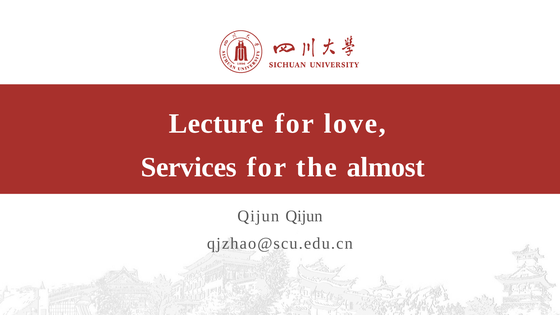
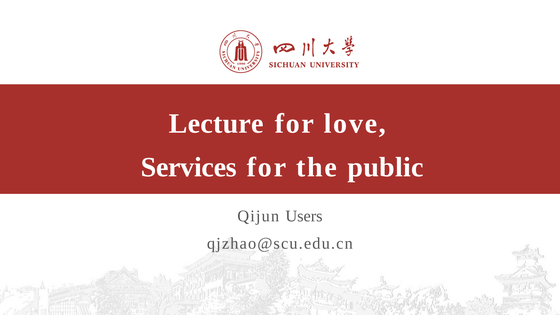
almost: almost -> public (386, 167)
Qijun Qijun: Qijun -> Users (304, 216)
